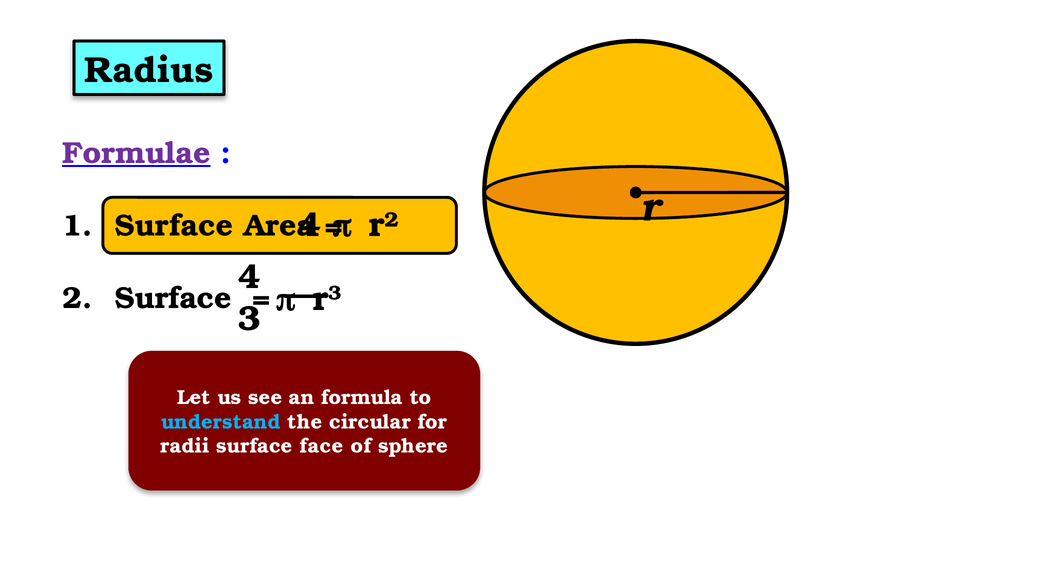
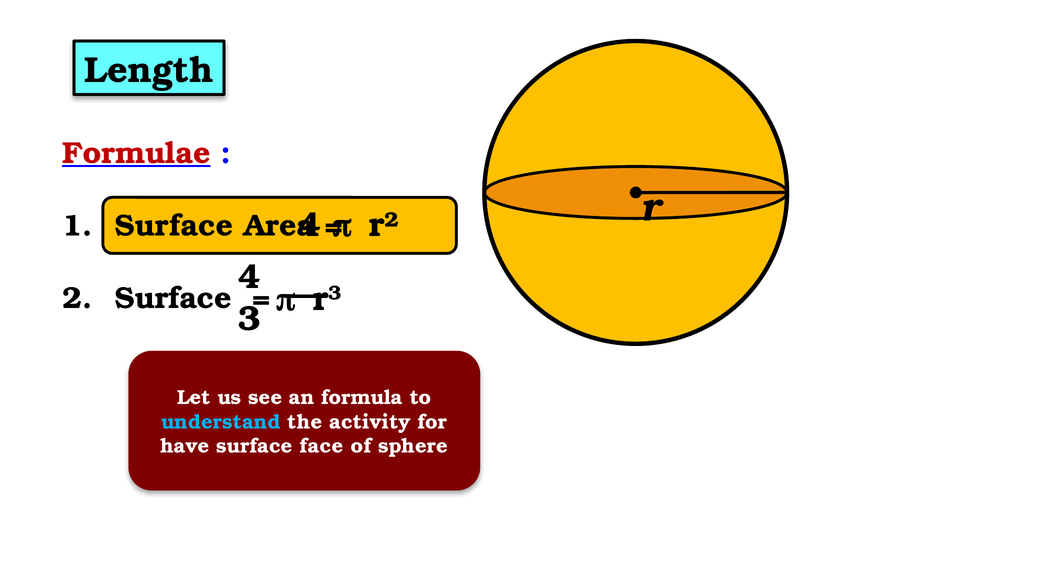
Radius: Radius -> Length (149, 70)
Formulae colour: purple -> red (136, 153)
circular: circular -> activity (370, 422)
radii: radii -> have (185, 446)
